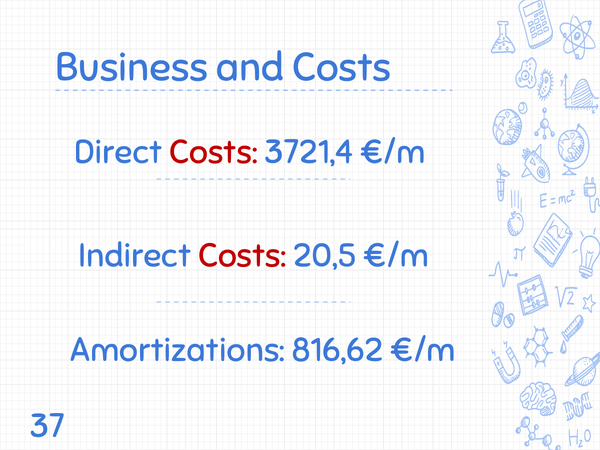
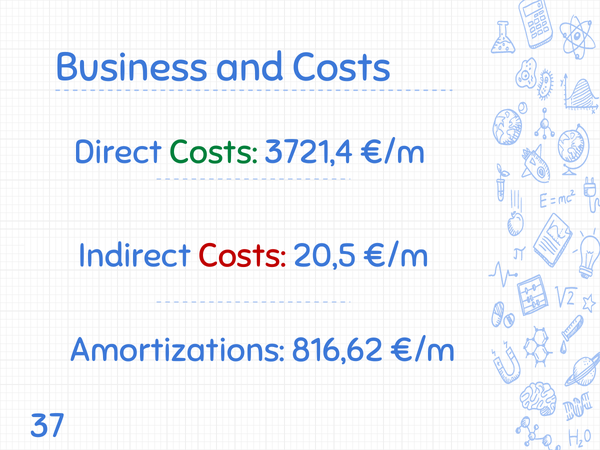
Costs colour: red -> green (213, 152)
